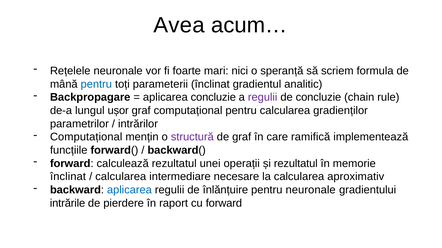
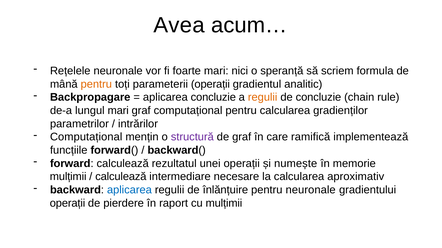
pentru colour: blue -> orange (96, 84)
parameterii înclinat: înclinat -> operații (210, 84)
regulii colour: purple -> orange (263, 98)
lungul ușor: ușor -> mari (118, 111)
și rezultatul: rezultatul -> numește (296, 164)
înclinat: înclinat -> mulțimii (68, 177)
calcularea: calcularea -> calculează (121, 177)
intrările: intrările -> operații (68, 204)
cu forward: forward -> mulțimii (224, 204)
